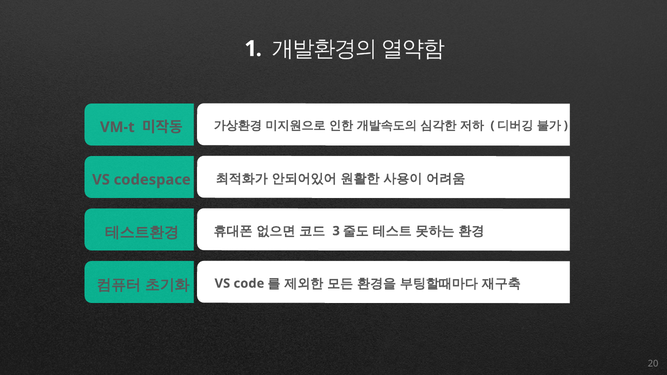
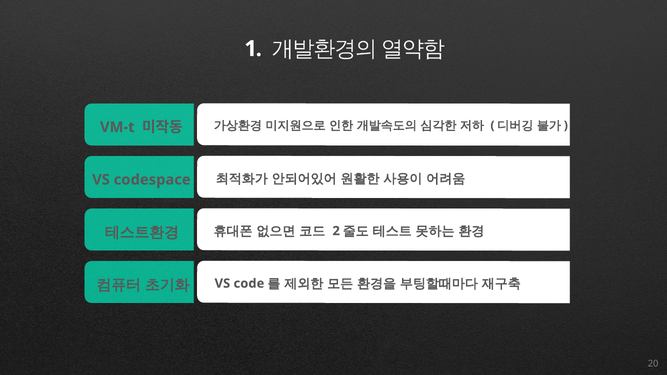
3: 3 -> 2 (336, 231)
